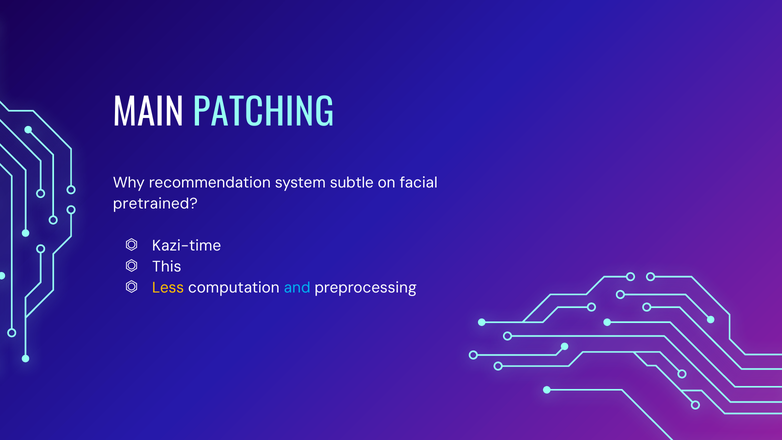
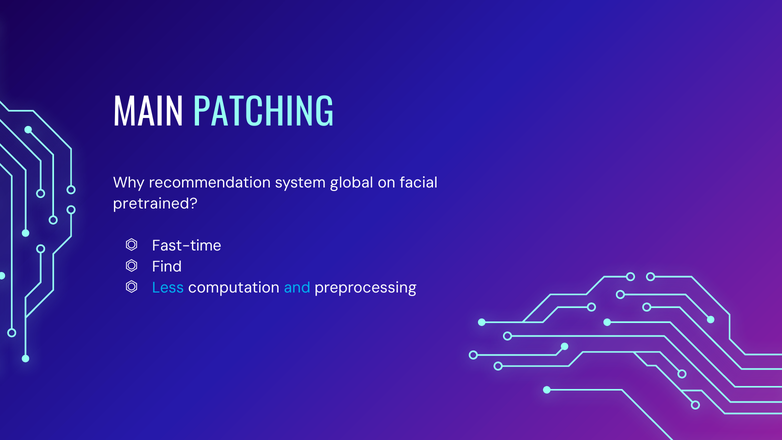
subtle: subtle -> global (352, 183)
Kazi-time: Kazi-time -> Fast-time (187, 246)
This: This -> Find (167, 266)
Less colour: yellow -> light blue (168, 287)
